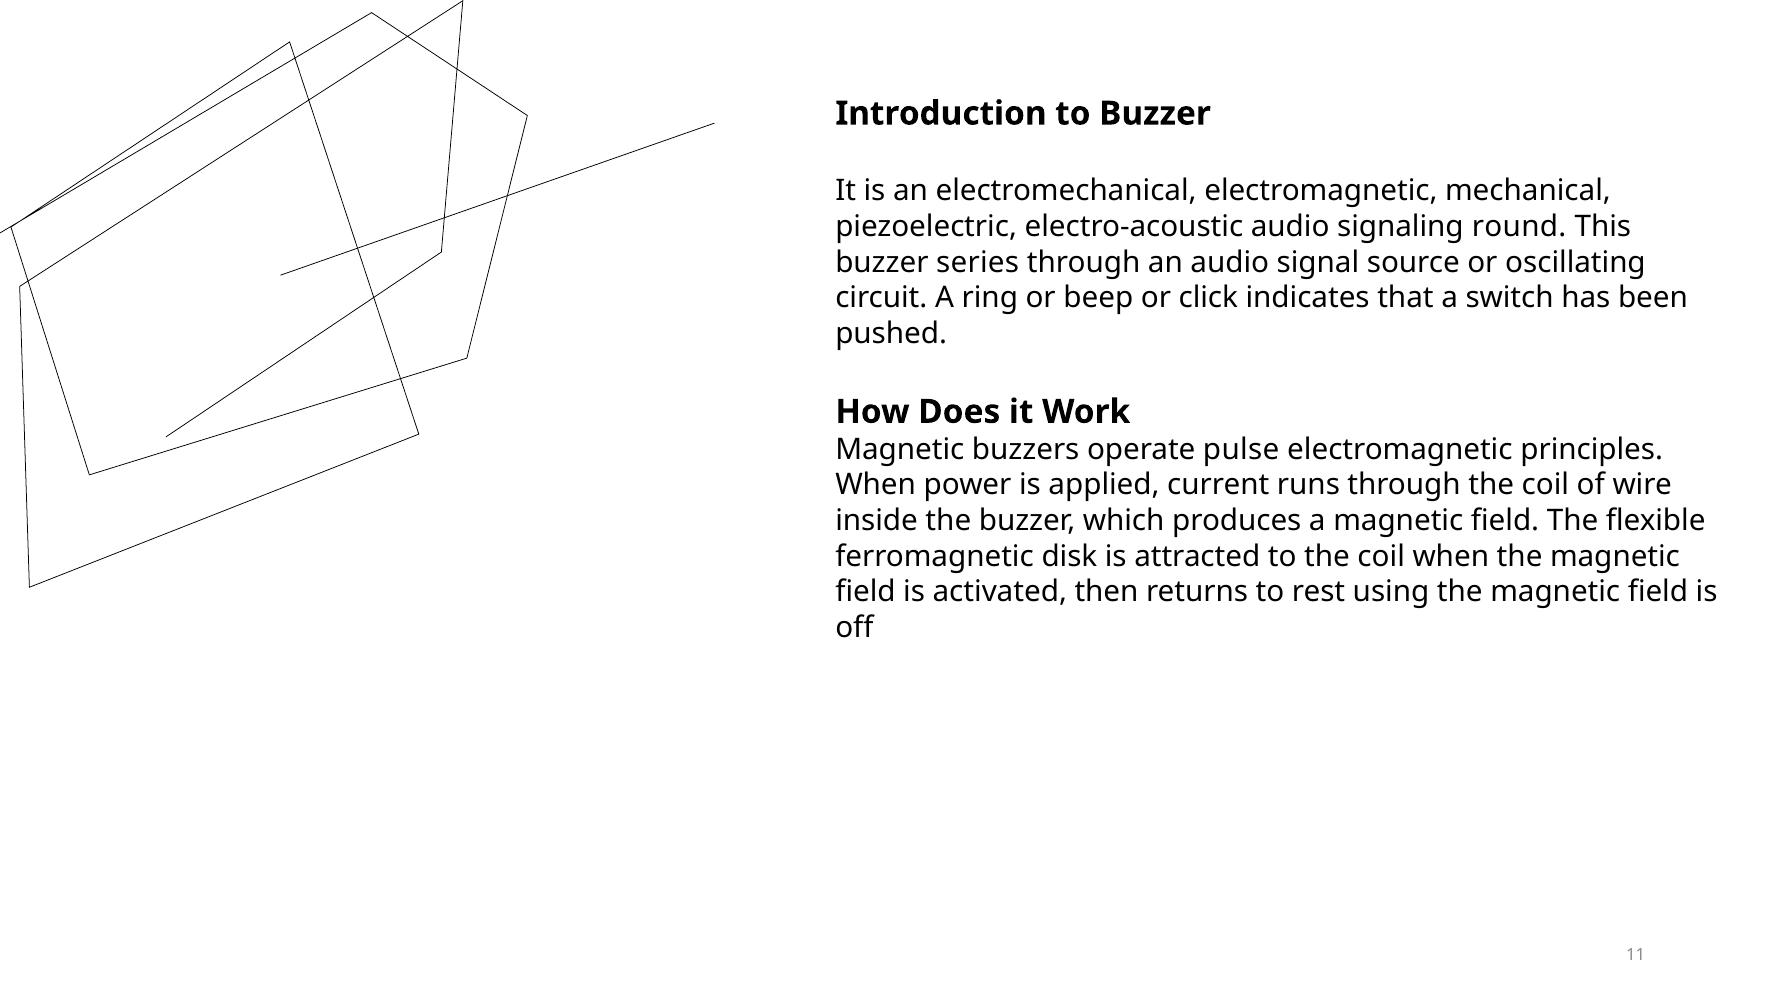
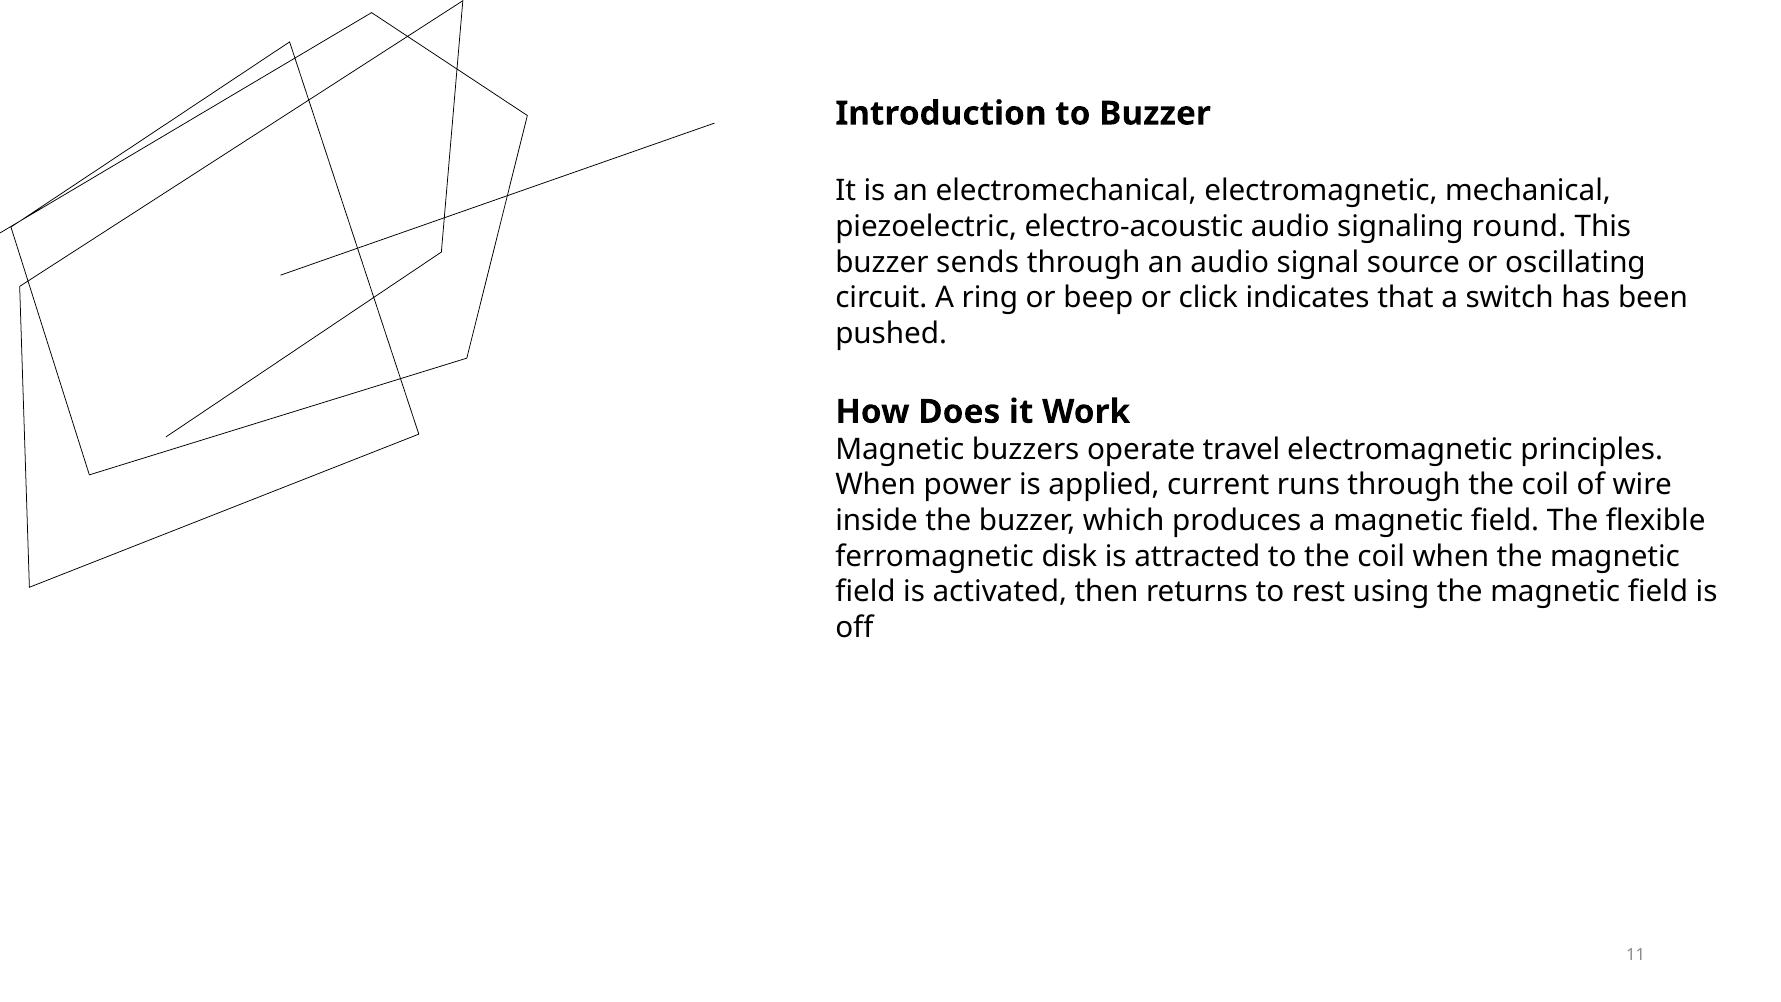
series: series -> sends (978, 262)
pulse: pulse -> travel (1241, 449)
